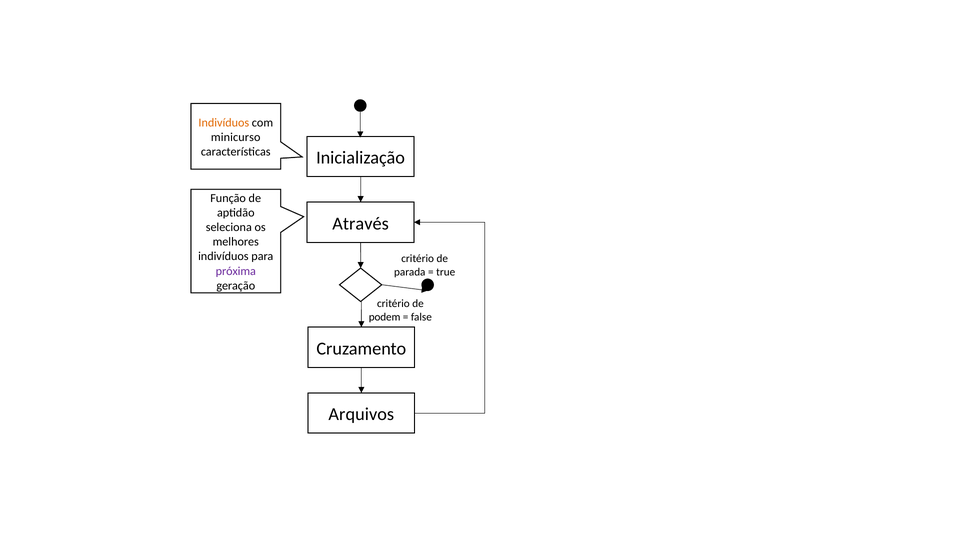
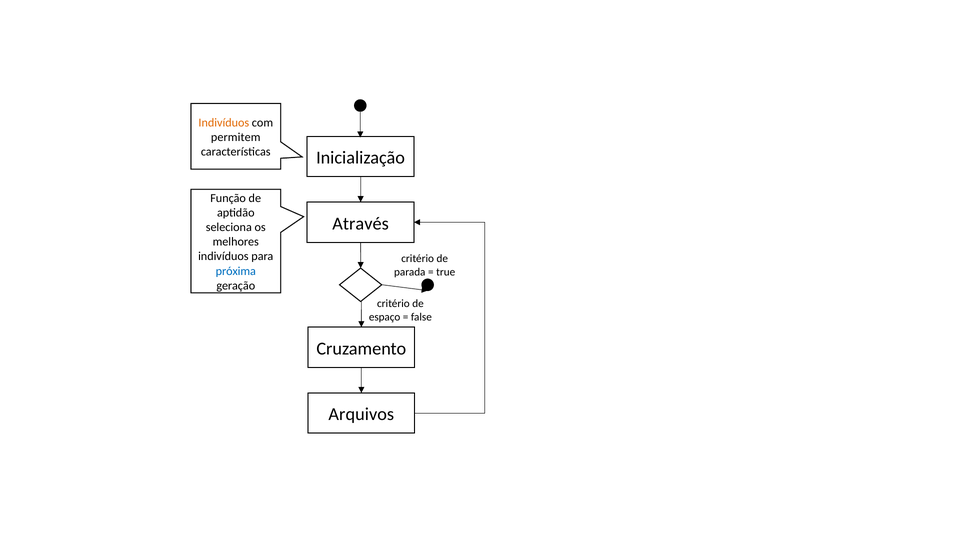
minicurso: minicurso -> permitem (236, 137)
próxima colour: purple -> blue (236, 271)
podem: podem -> espaço (385, 317)
